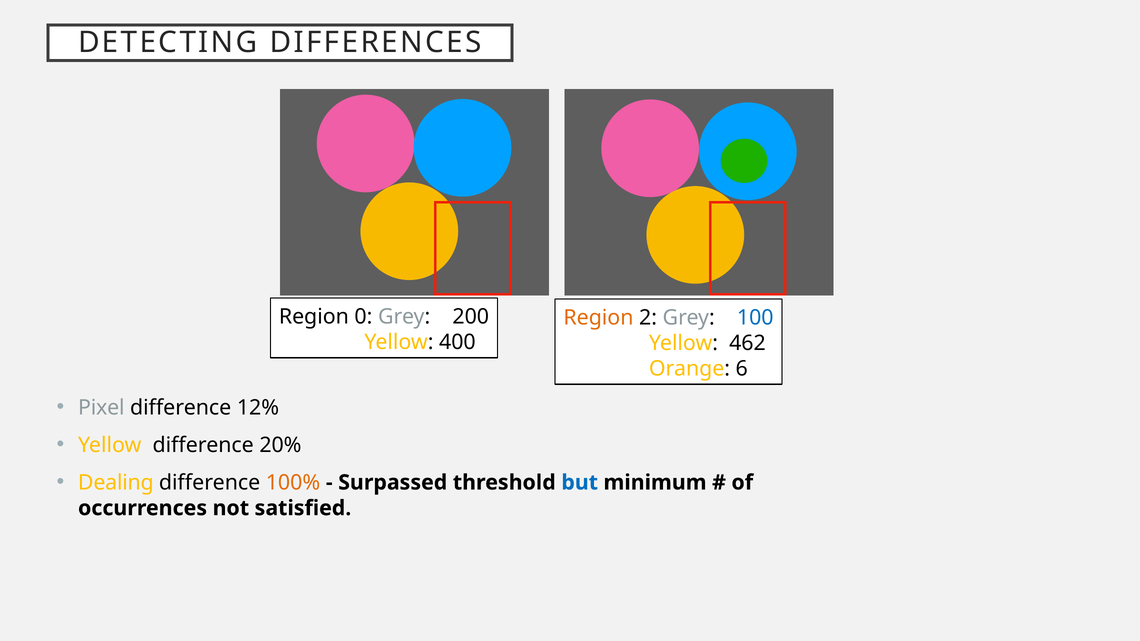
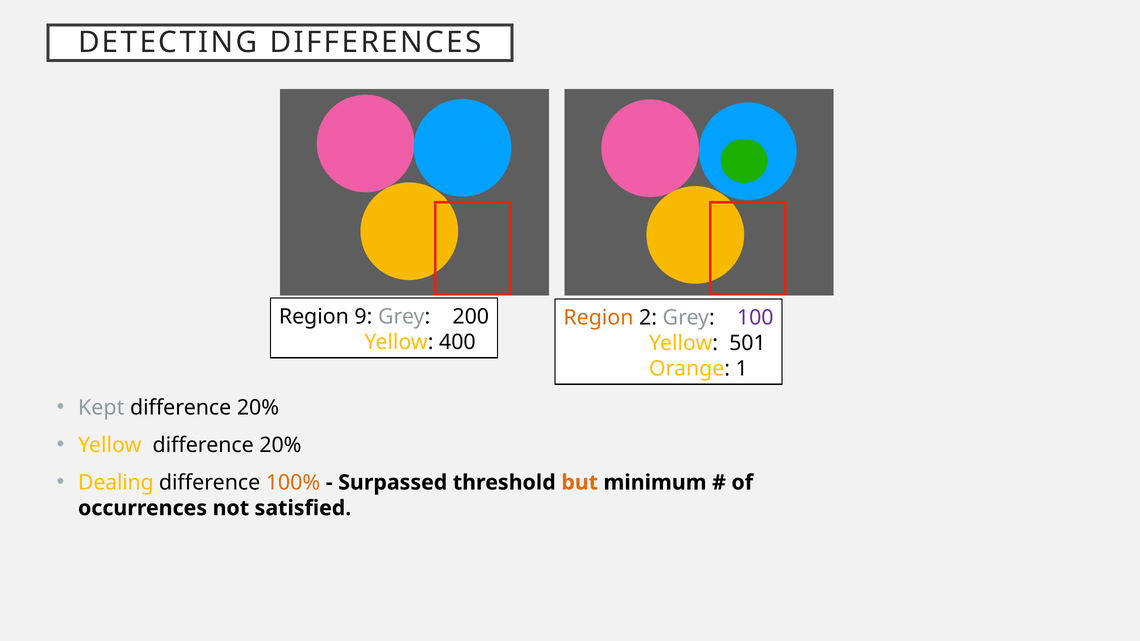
0: 0 -> 9 (363, 317)
100 colour: blue -> purple (755, 318)
462: 462 -> 501 (747, 343)
6: 6 -> 1 (742, 369)
Pixel: Pixel -> Kept (101, 408)
12%: 12% -> 20% (258, 408)
but colour: blue -> orange (580, 483)
